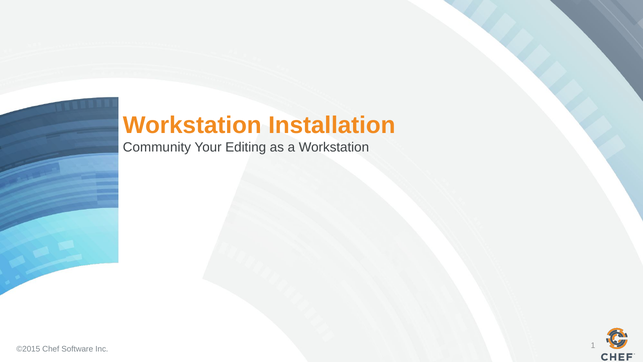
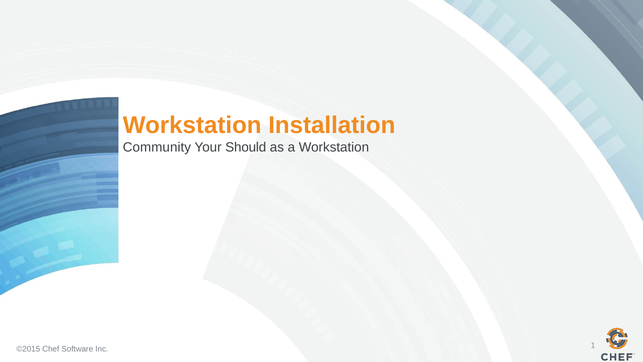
Editing: Editing -> Should (246, 147)
